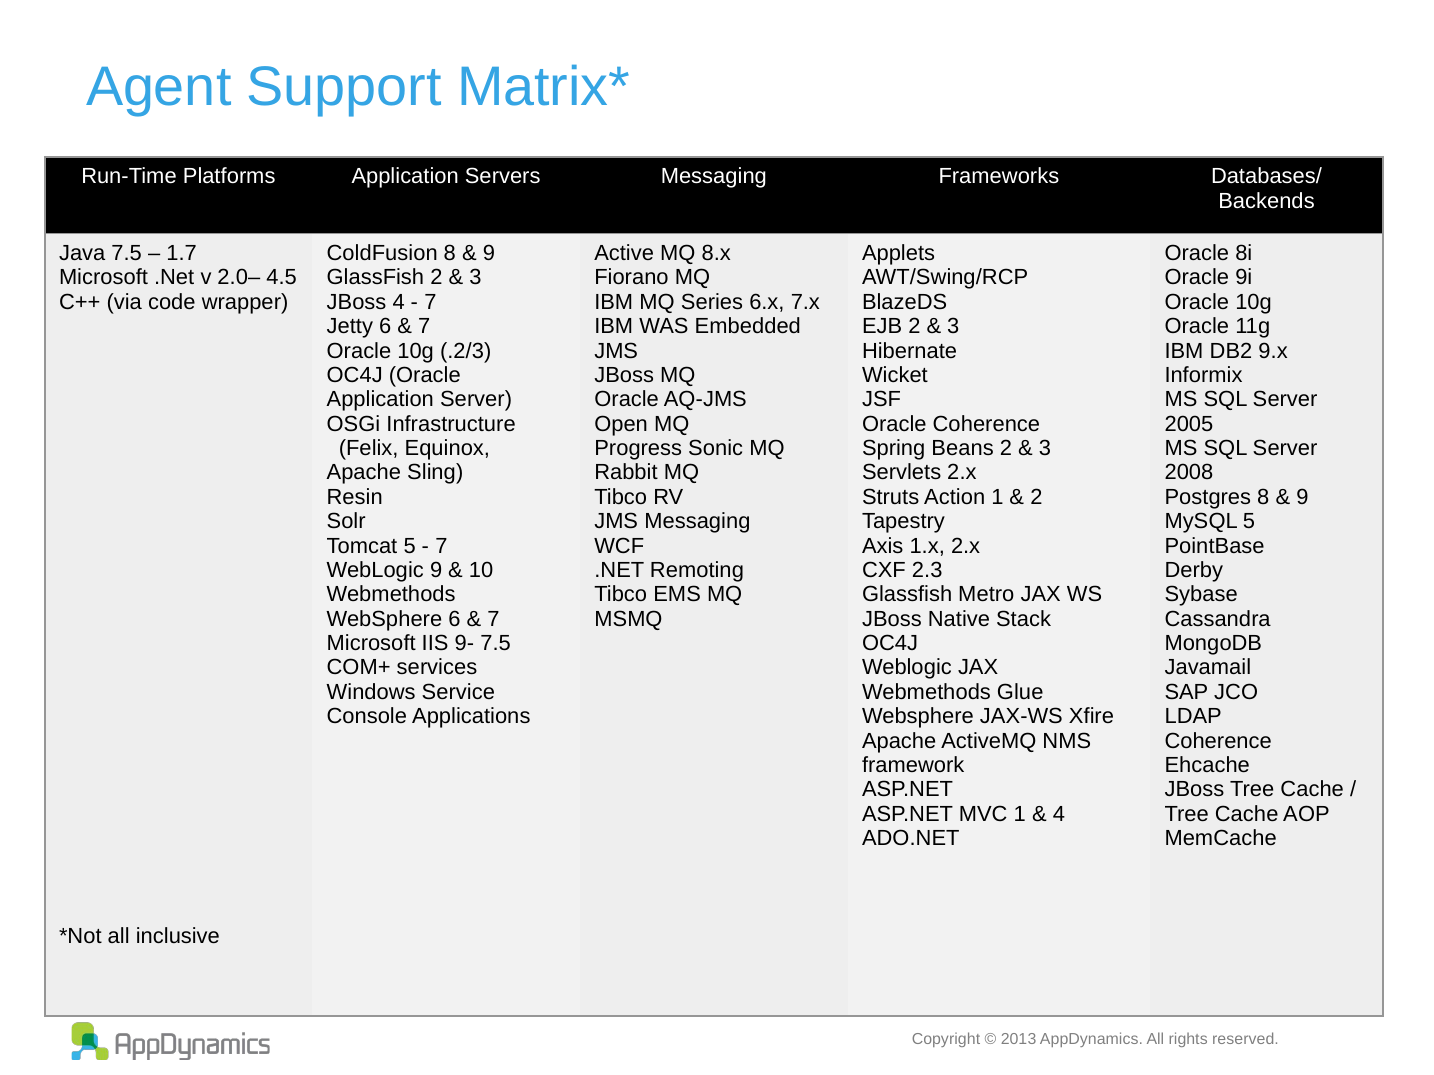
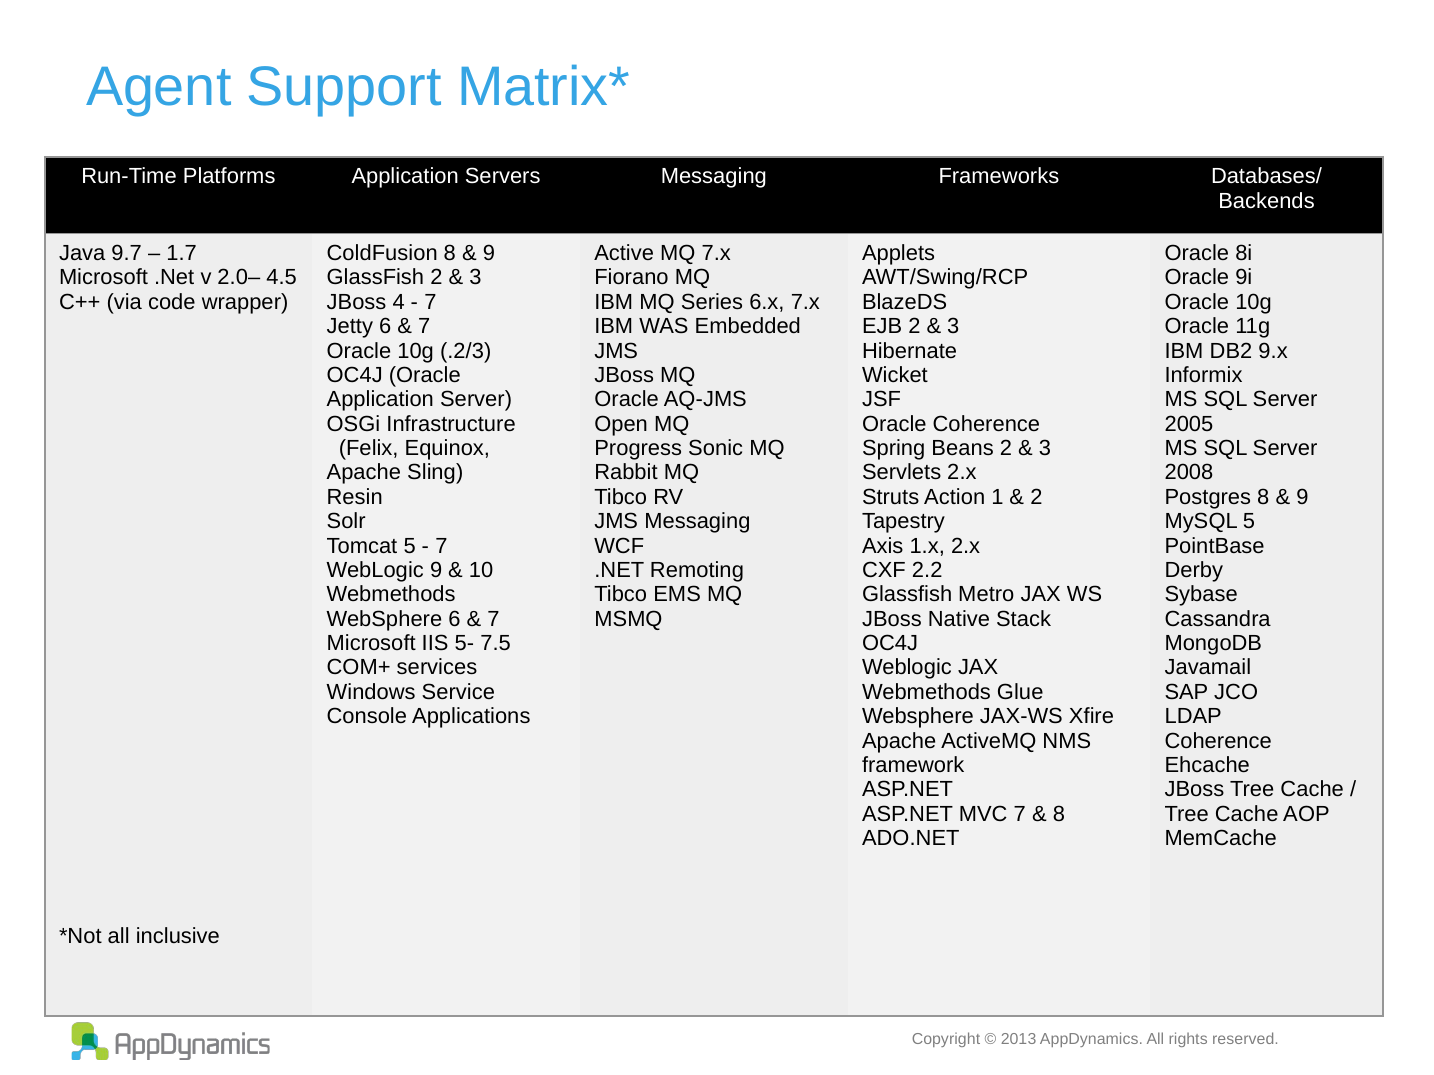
Java 7.5: 7.5 -> 9.7 (127, 253)
MQ 8.x: 8.x -> 7.x (716, 253)
2.3: 2.3 -> 2.2 (927, 570)
9-: 9- -> 5- (464, 644)
MVC 1: 1 -> 7 (1020, 814)
4: 4 -> 8 (1059, 814)
